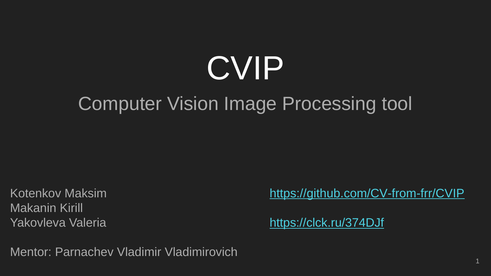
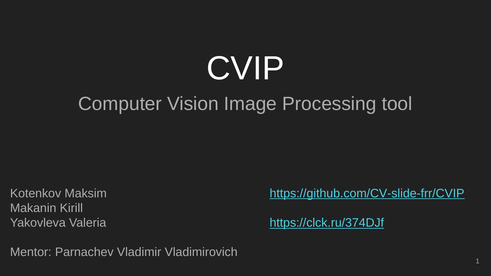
https://github.com/CV-from-frr/CVIP: https://github.com/CV-from-frr/CVIP -> https://github.com/CV-slide-frr/CVIP (367, 194)
